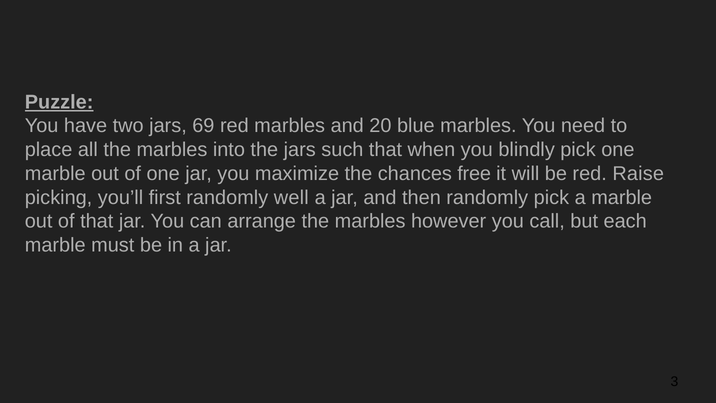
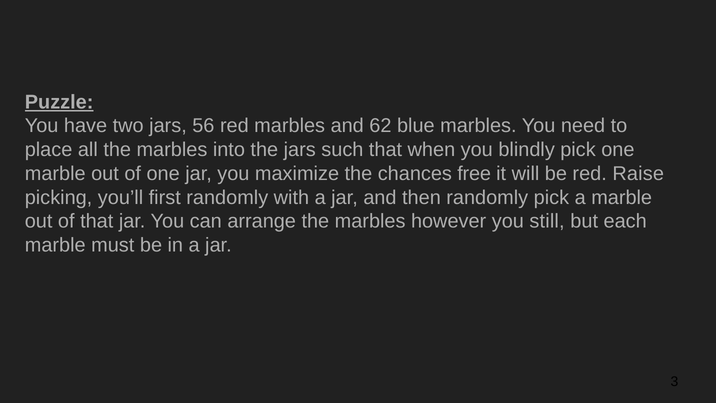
69: 69 -> 56 (203, 126)
20: 20 -> 62 (380, 126)
well: well -> with (291, 197)
call: call -> still (547, 221)
